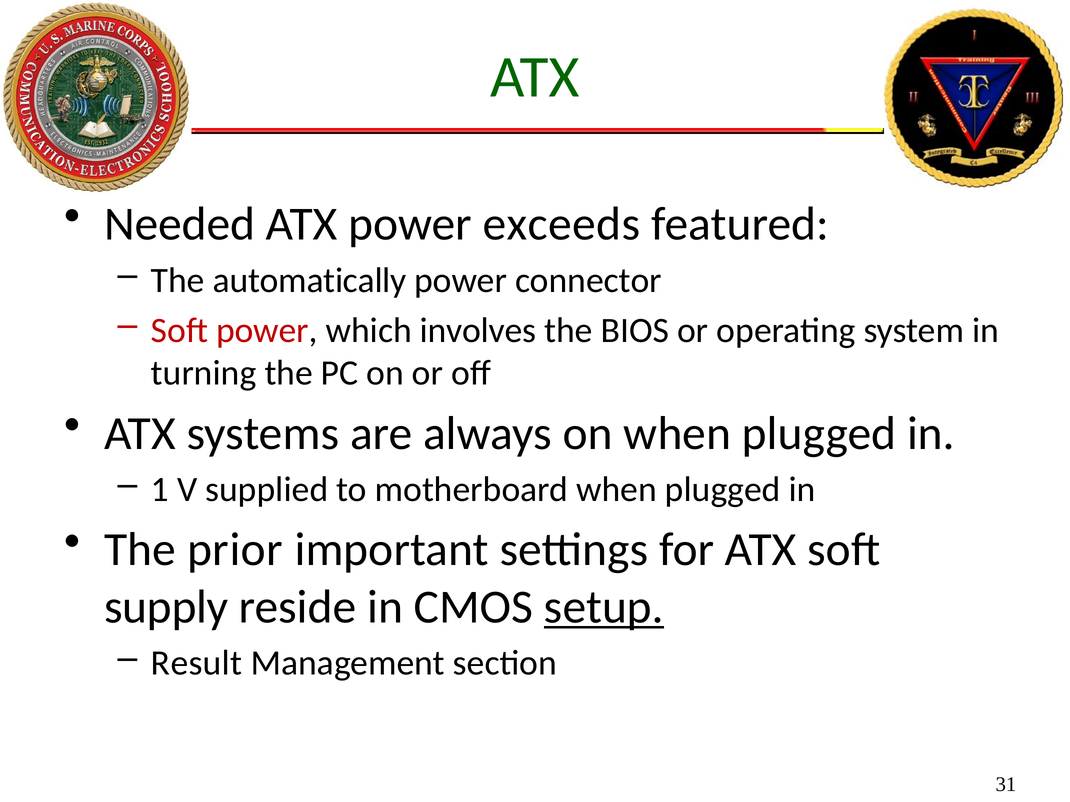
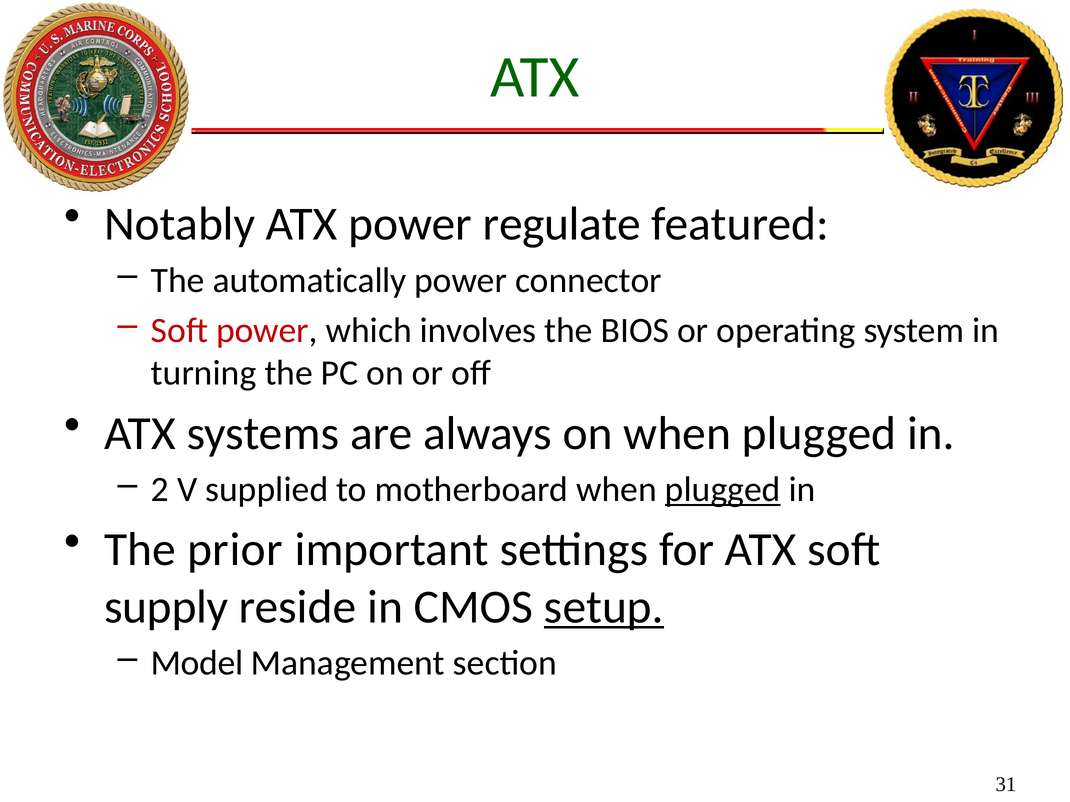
Needed: Needed -> Notably (180, 224)
exceeds: exceeds -> regulate (562, 224)
1: 1 -> 2 (160, 490)
plugged underline: none -> present (723, 490)
Result: Result -> Model (197, 663)
